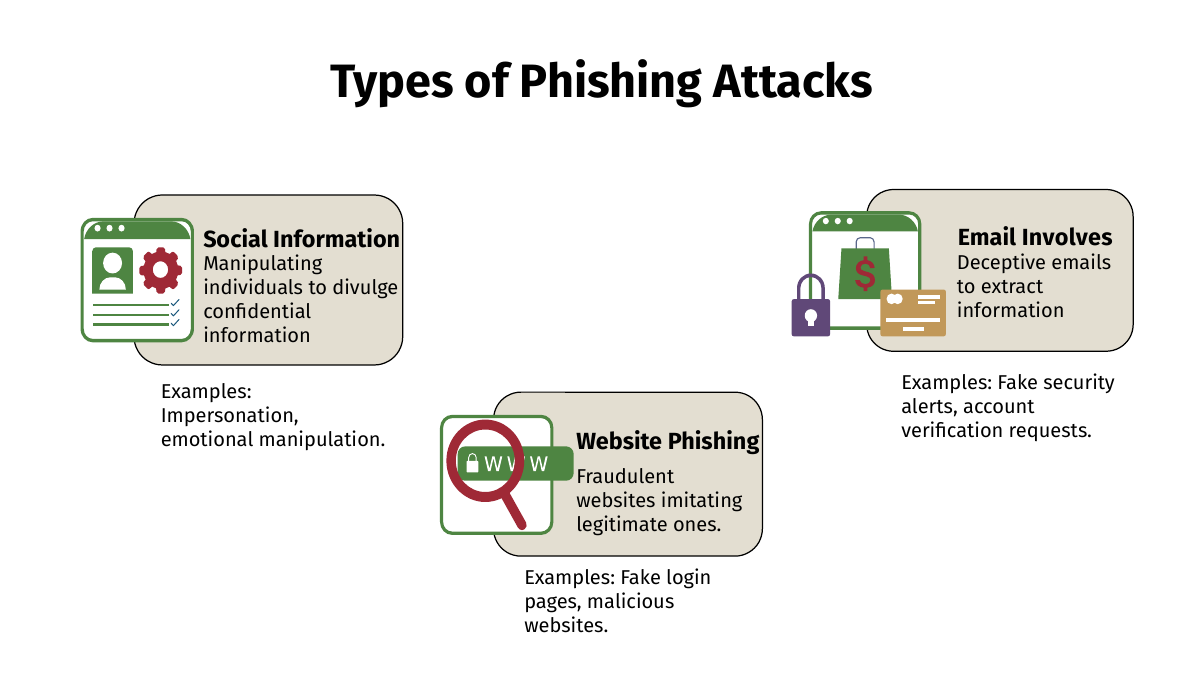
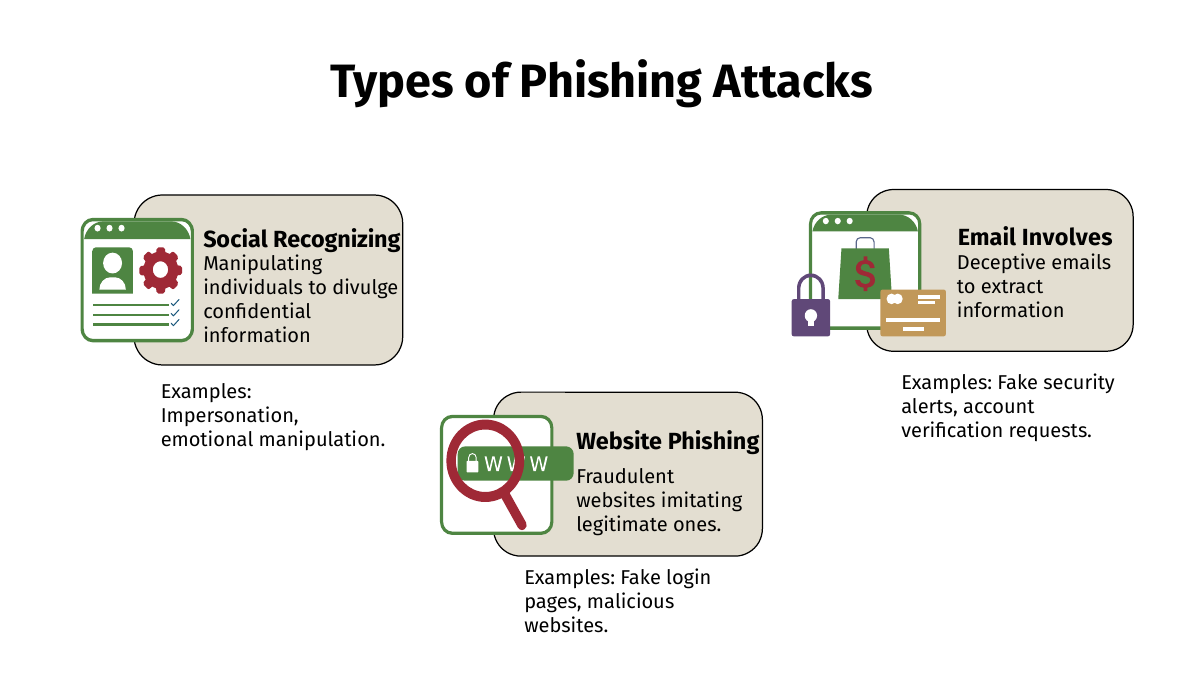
Social Information: Information -> Recognizing (337, 240)
